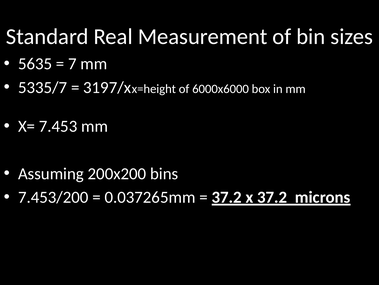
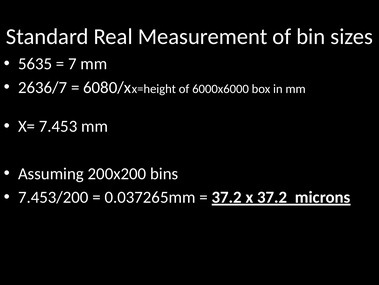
5335/7: 5335/7 -> 2636/7 (43, 87)
3197/x: 3197/x -> 6080/x (107, 87)
